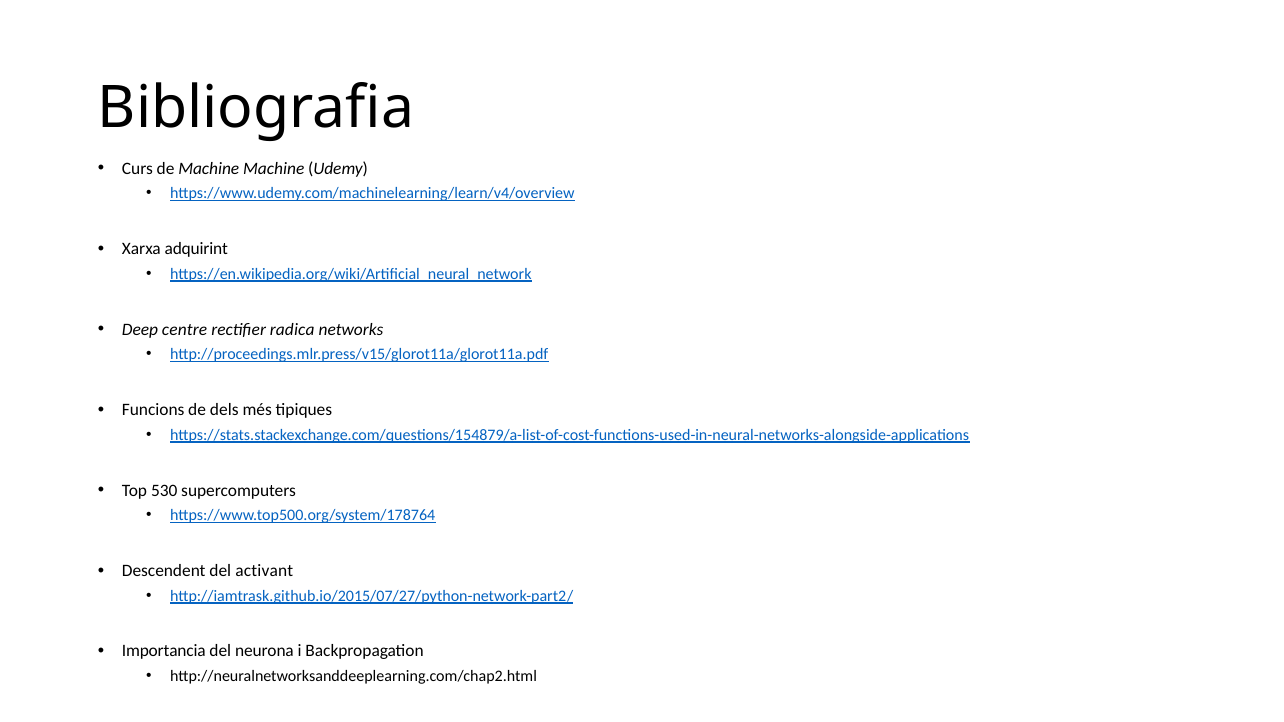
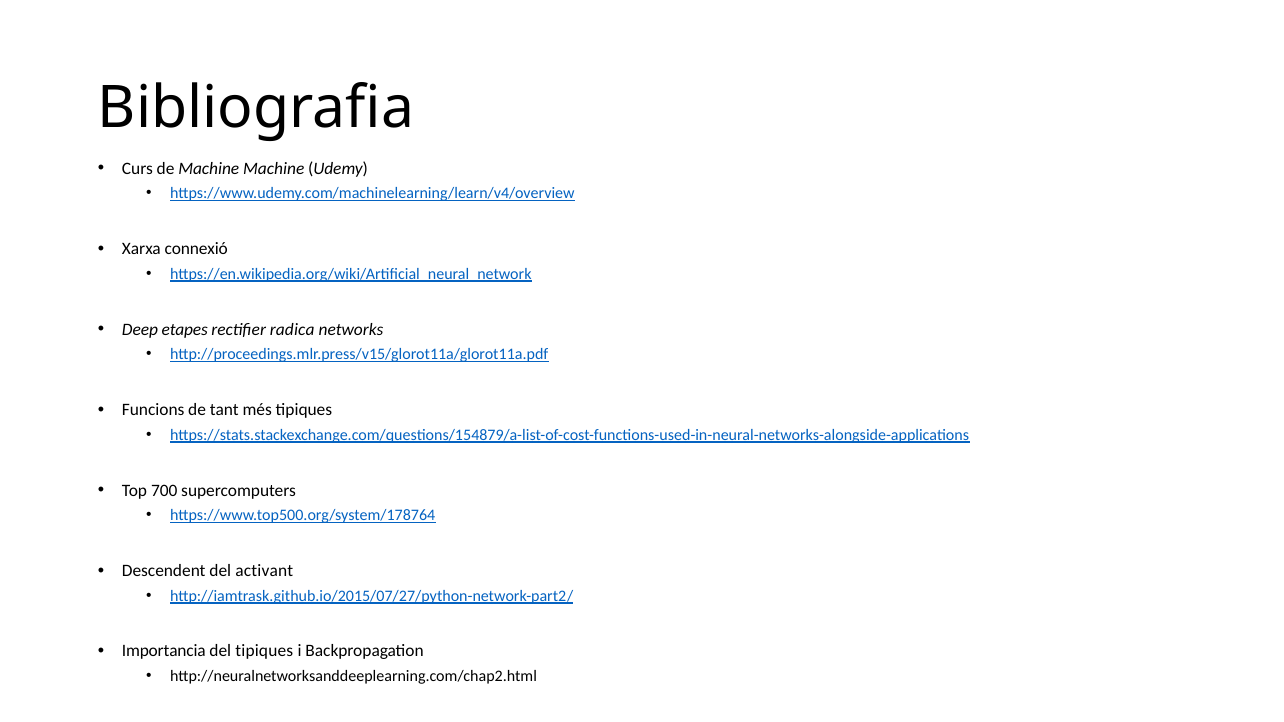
adquirint: adquirint -> connexió (196, 249)
centre: centre -> etapes (185, 330)
dels: dels -> tant (224, 410)
530: 530 -> 700 (164, 491)
del neurona: neurona -> tipiques (264, 651)
